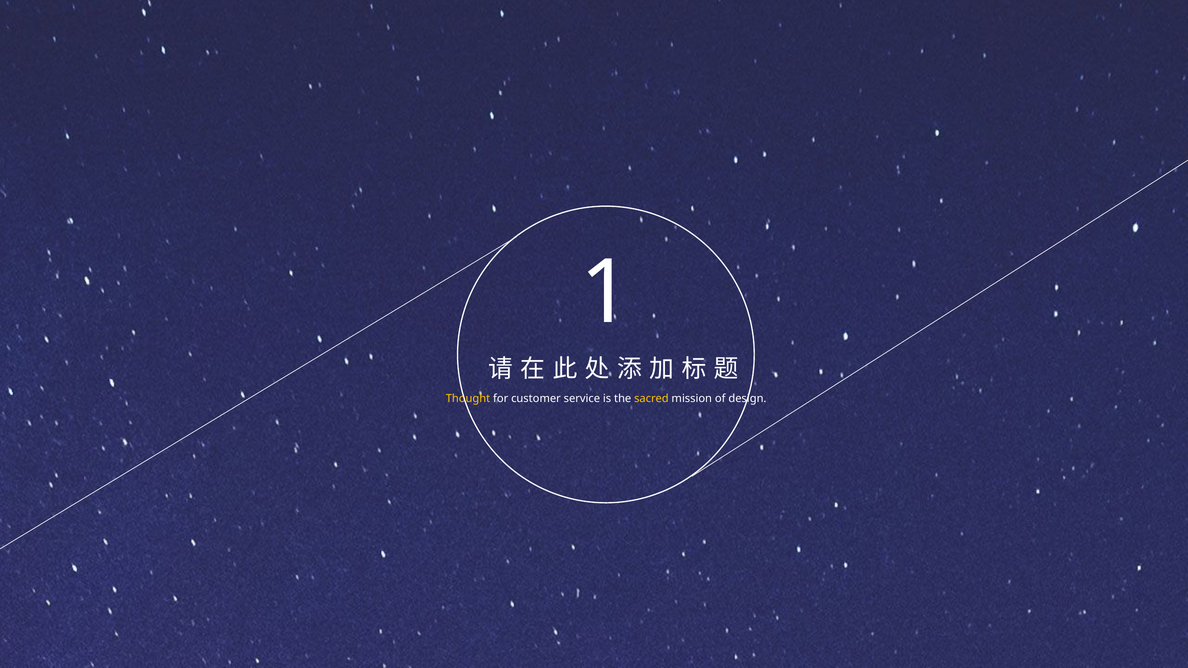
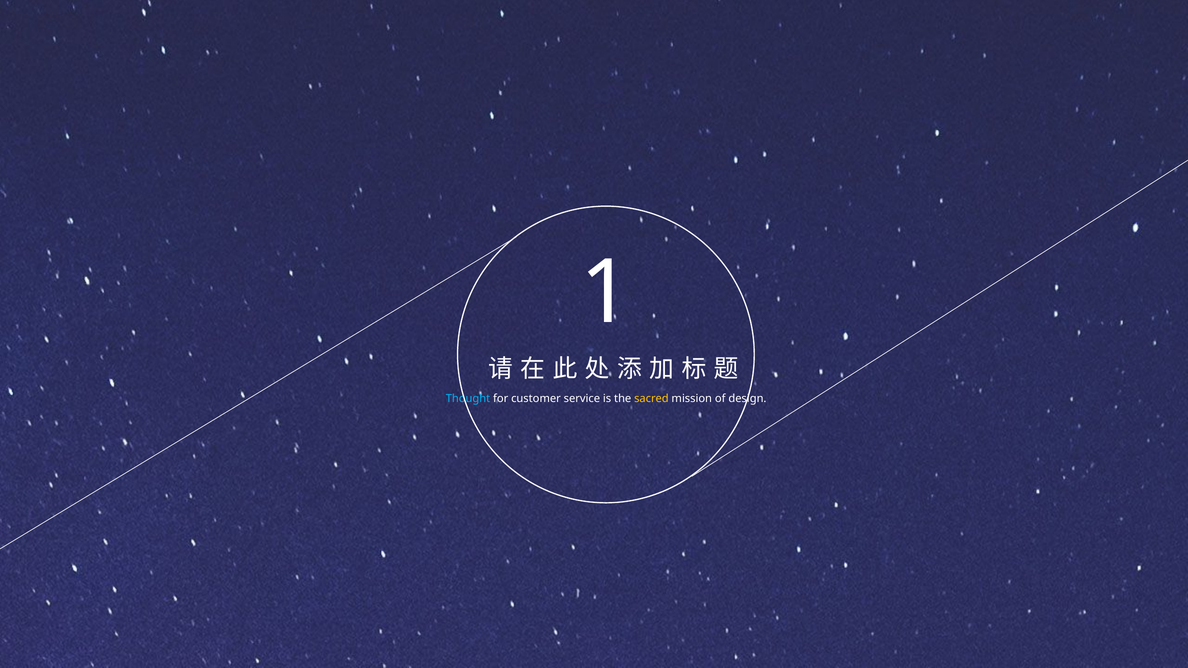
Thought colour: yellow -> light blue (468, 399)
